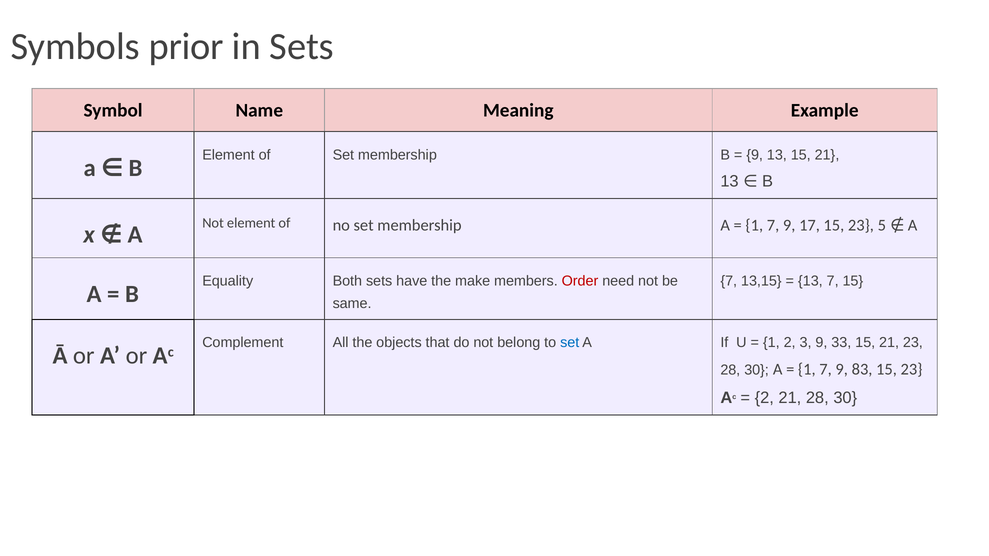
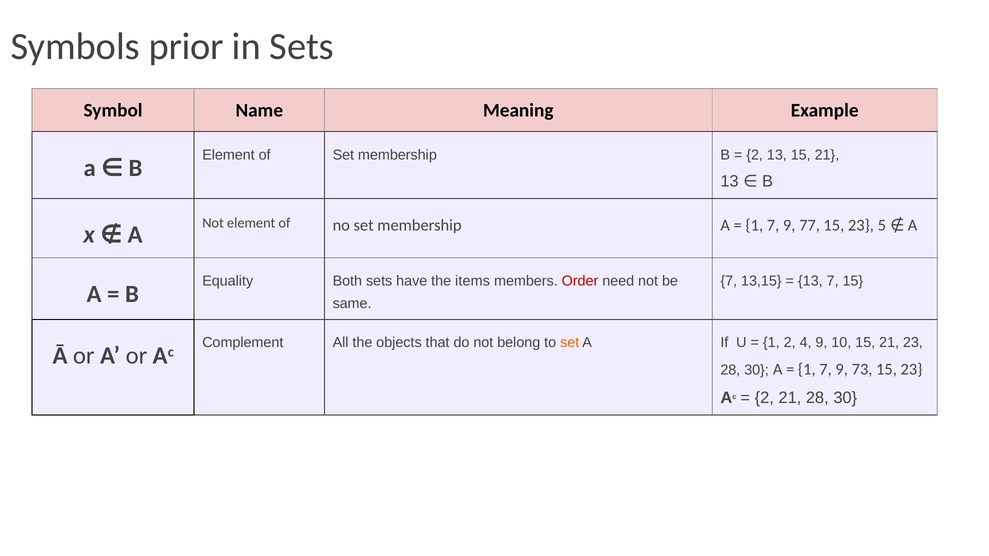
9: 9 -> 2 (755, 155)
17: 17 -> 77 (810, 225)
make: make -> items (473, 281)
set colour: blue -> orange (570, 343)
3: 3 -> 4 (806, 343)
33: 33 -> 10 (841, 343)
83: 83 -> 73 (862, 369)
